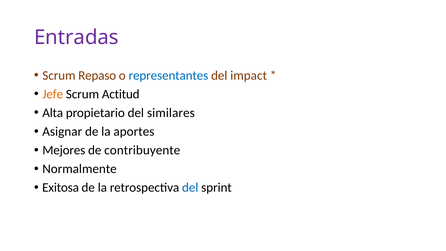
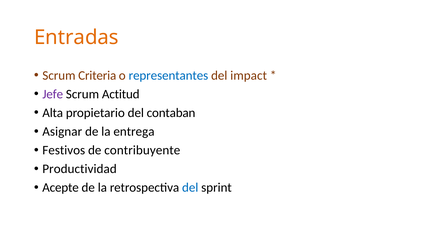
Entradas colour: purple -> orange (76, 37)
Repaso: Repaso -> Criteria (97, 75)
Jefe colour: orange -> purple (53, 94)
similares: similares -> contaban (171, 113)
aportes: aportes -> entrega (134, 132)
Mejores: Mejores -> Festivos (64, 150)
Normalmente: Normalmente -> Productividad (80, 169)
Exitosa: Exitosa -> Acepte (61, 188)
